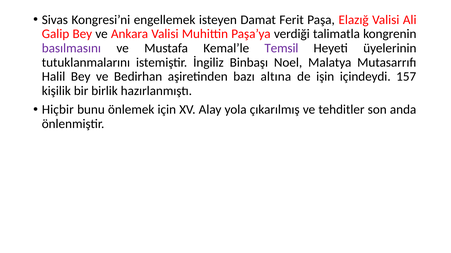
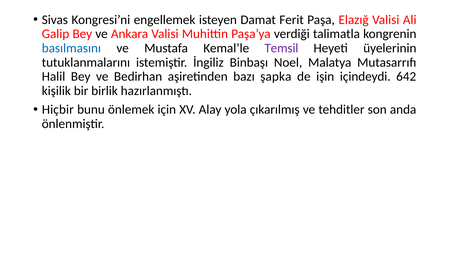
basılmasını colour: purple -> blue (71, 48)
altına: altına -> şapka (276, 77)
157: 157 -> 642 (406, 77)
